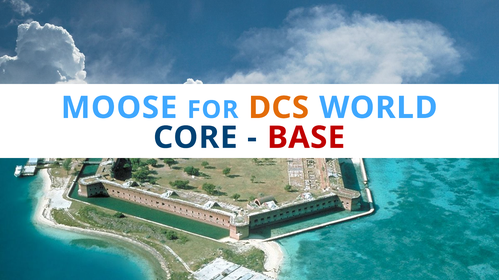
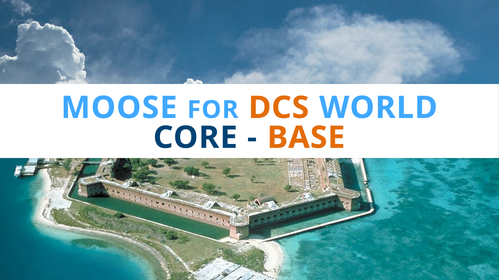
BASE colour: red -> orange (306, 138)
